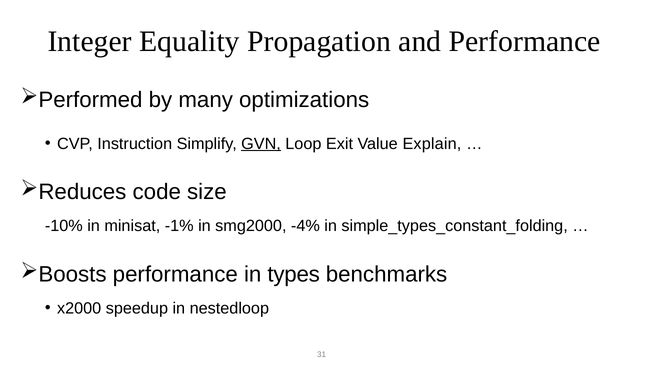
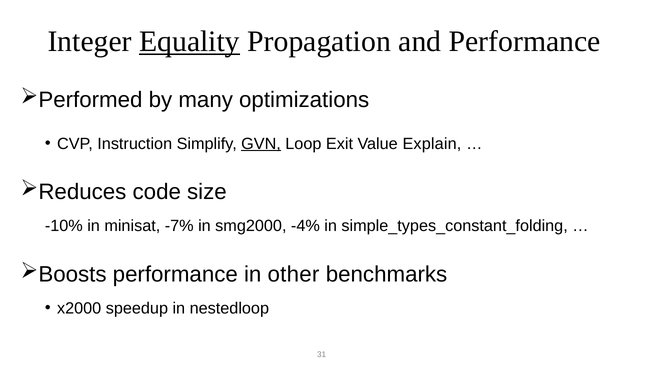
Equality underline: none -> present (189, 42)
-1%: -1% -> -7% (179, 226)
types: types -> other (293, 274)
